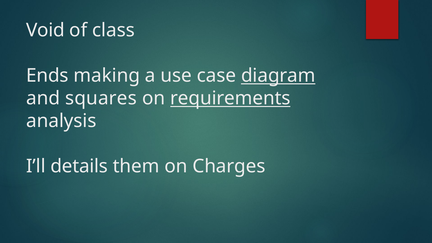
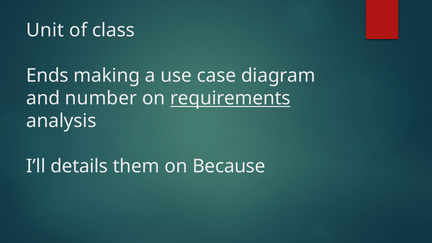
Void: Void -> Unit (45, 30)
diagram underline: present -> none (278, 76)
squares: squares -> number (101, 98)
Charges: Charges -> Because (229, 166)
